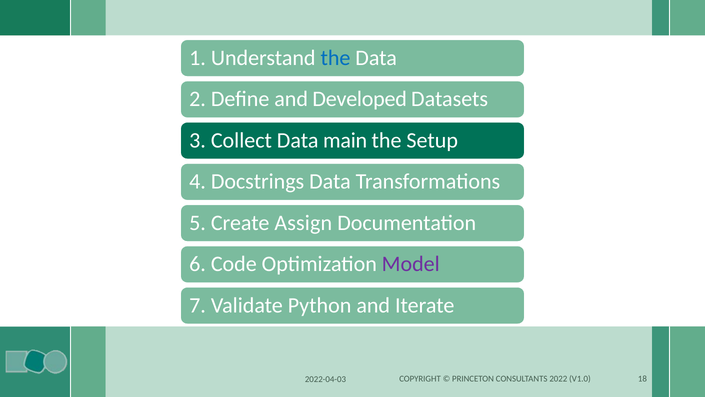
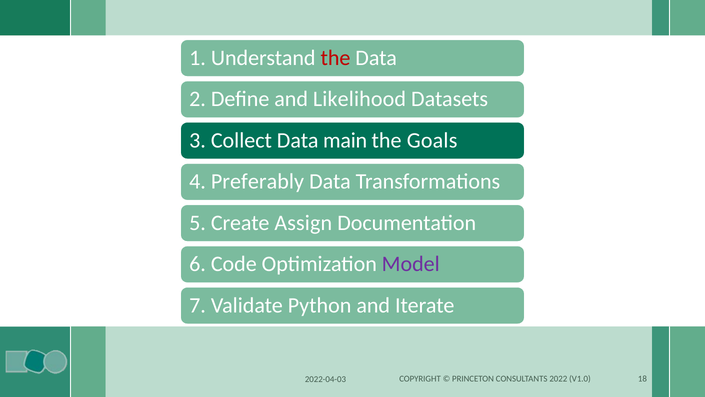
the colour: blue -> red (335, 58)
Developed: Developed -> Likelihood (359, 99)
Setup: Setup -> Goals (432, 140)
Docstrings: Docstrings -> Preferably (257, 182)
